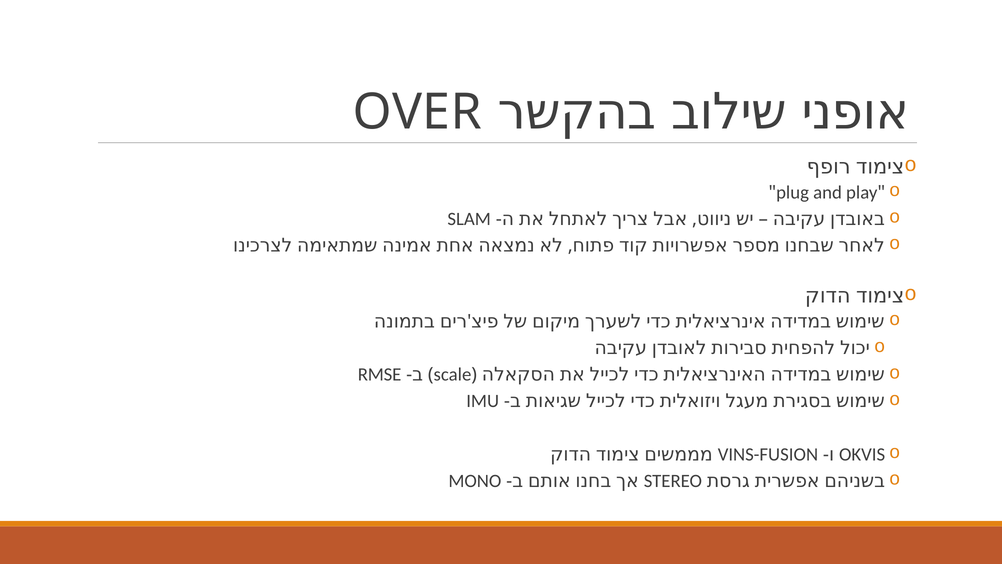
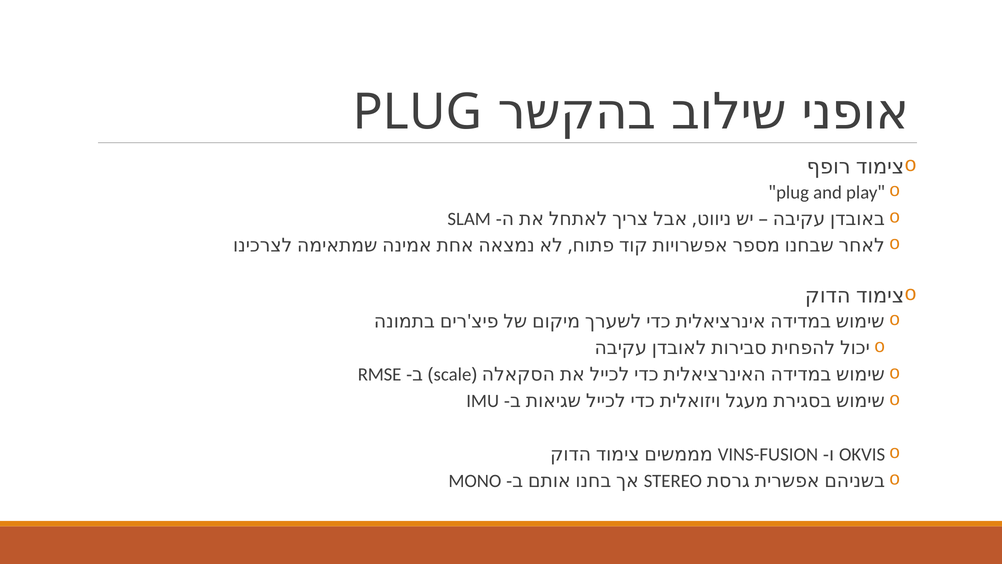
OVER: OVER -> PLUG (417, 112)
